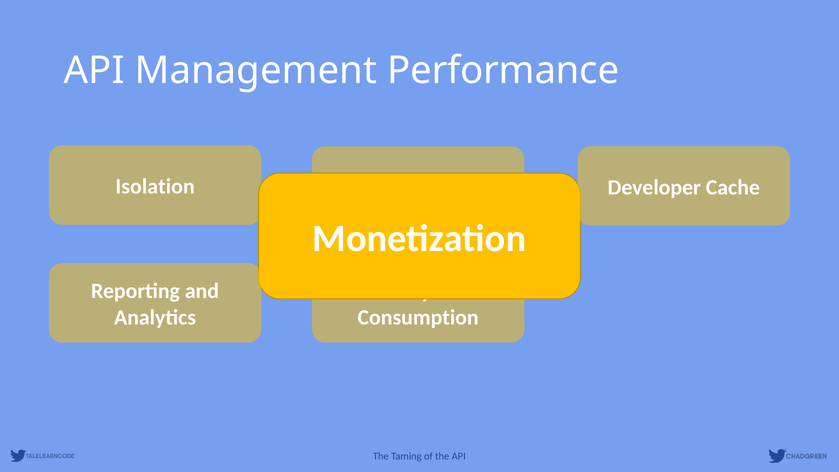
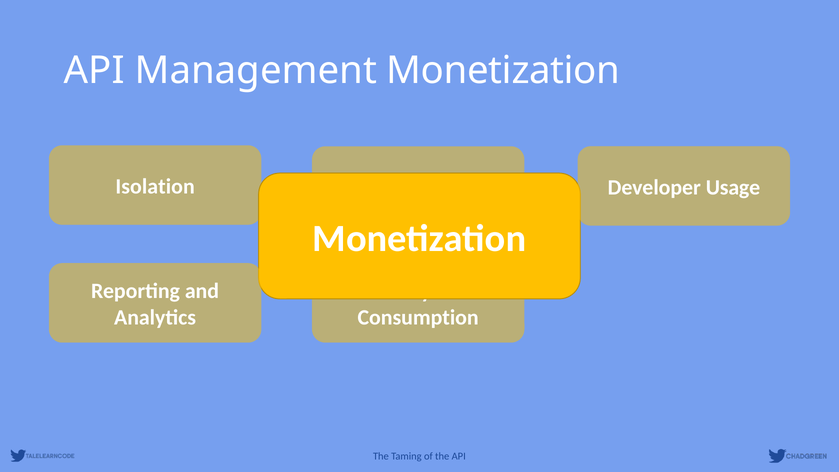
API Management Performance: Performance -> Monetization (503, 70)
Cache: Cache -> Usage (733, 187)
